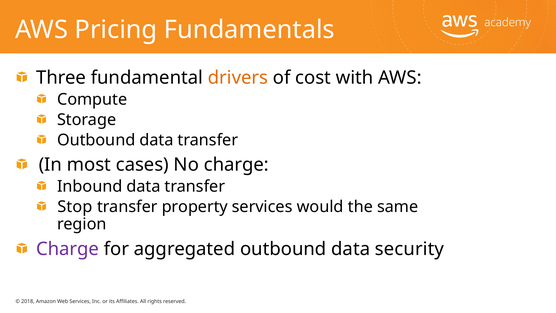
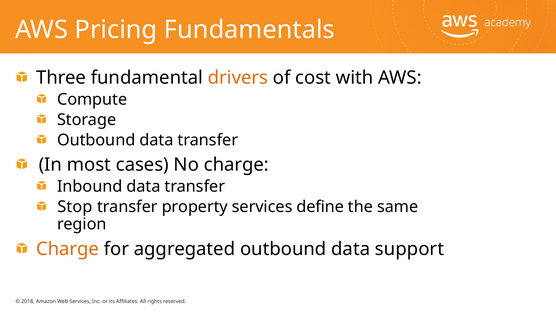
would: would -> define (320, 207)
Charge colour: purple -> orange (68, 249)
security: security -> support (409, 249)
